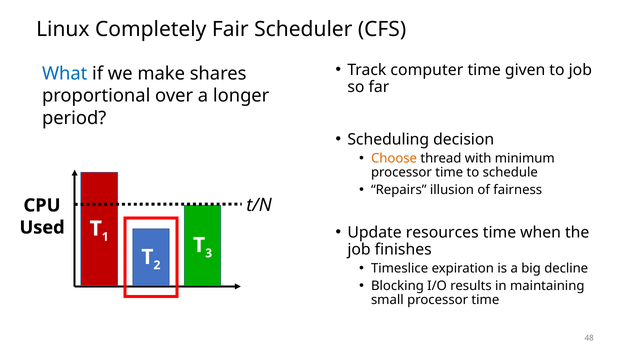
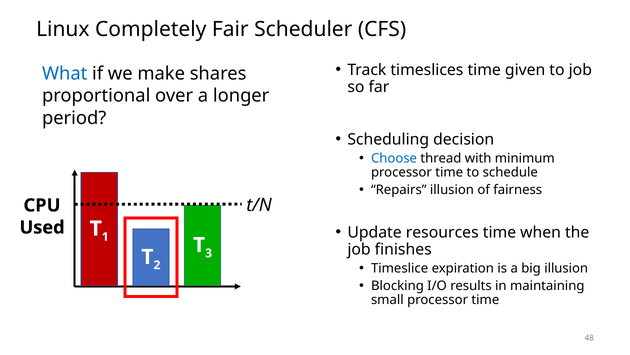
computer: computer -> timeslices (427, 70)
Choose colour: orange -> blue (394, 158)
big decline: decline -> illusion (566, 268)
